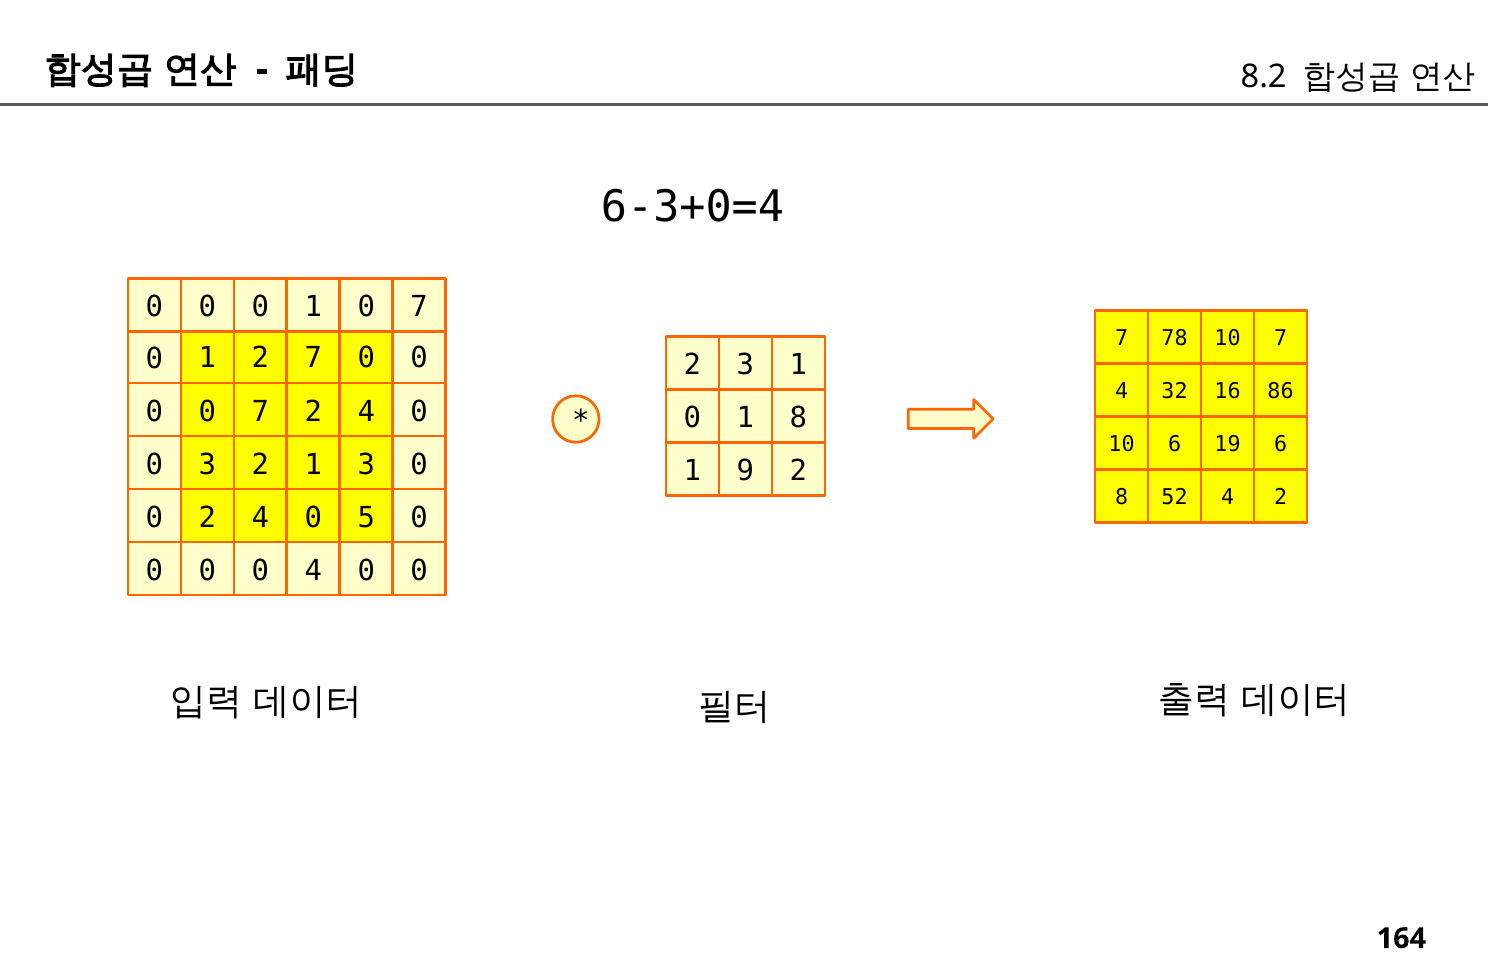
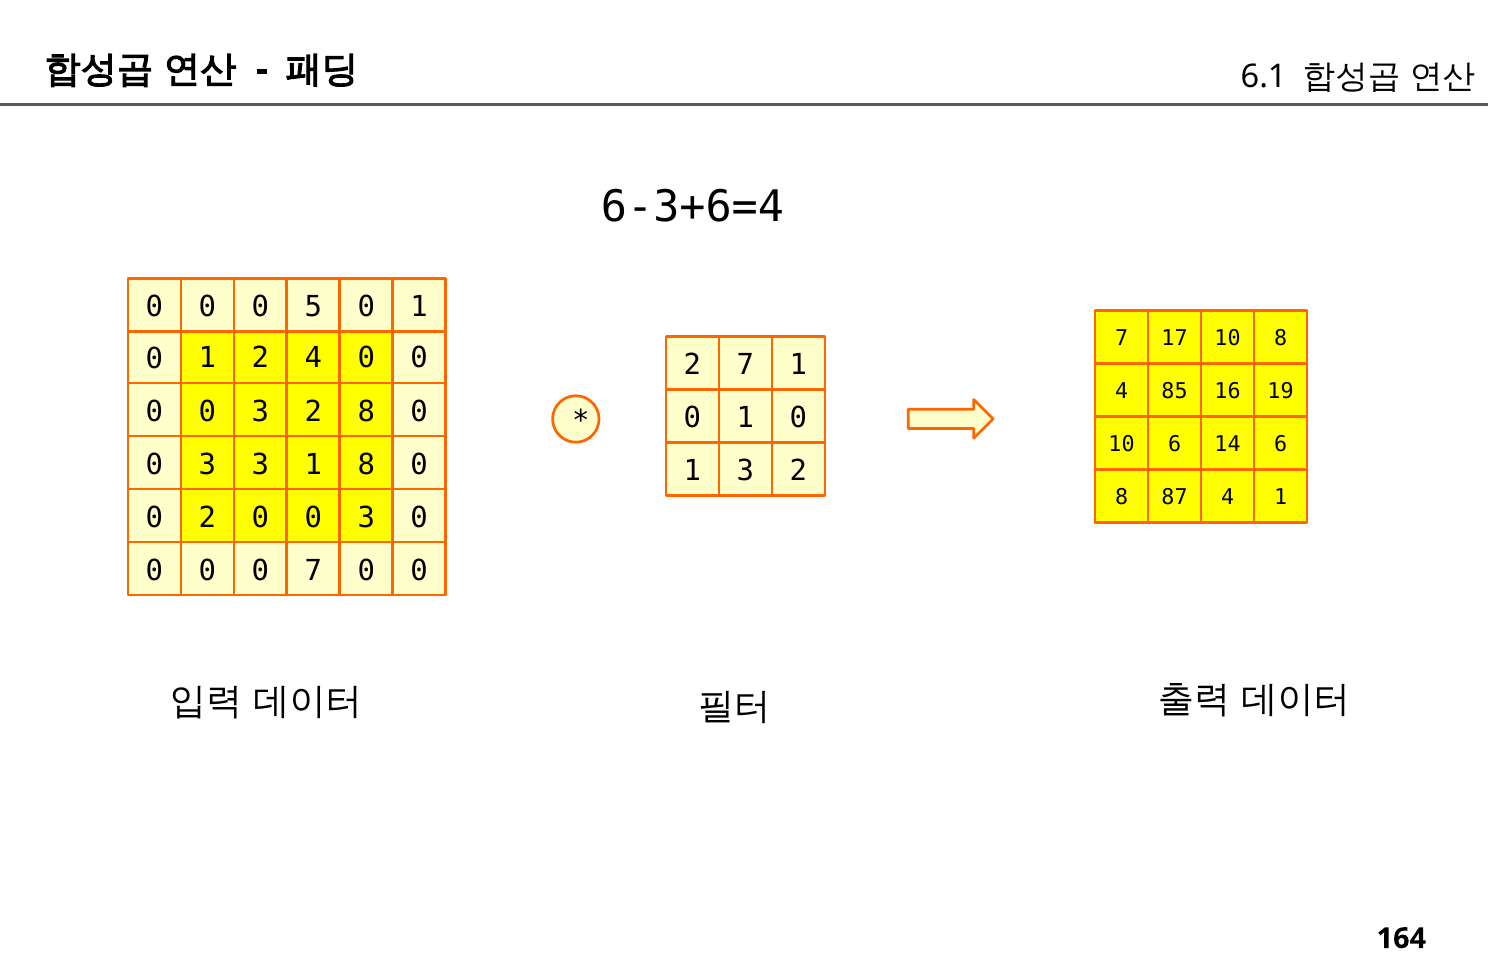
8.2: 8.2 -> 6.1 (1264, 76)
6-3+0=4: 6-3+0=4 -> 6-3+6=4 (692, 207)
0 0 1: 1 -> 5 (313, 307)
7: 7 -> 1 (419, 307)
78: 78 -> 17 (1175, 338)
10 7: 7 -> 8 (1281, 338)
2 7: 7 -> 4 (313, 358)
2 3: 3 -> 7 (745, 365)
32: 32 -> 85 (1175, 391)
86: 86 -> 19 (1281, 391)
7: 7 -> 3 (260, 411)
4: 4 -> 8 (366, 411)
8: 8 -> 0 (798, 418)
19: 19 -> 14 (1228, 444)
2: 2 -> 3 (260, 464)
1 3: 3 -> 8 (366, 464)
1 9: 9 -> 3 (745, 471)
52: 52 -> 87 (1175, 497)
4 2: 2 -> 1 (1281, 497)
4: 4 -> 0 (260, 517)
5: 5 -> 3 (366, 517)
4: 4 -> 7 (313, 570)
